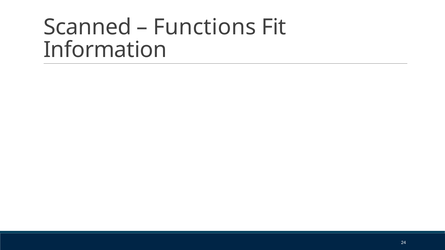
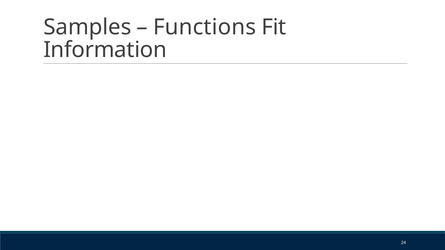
Scanned: Scanned -> Samples (87, 27)
